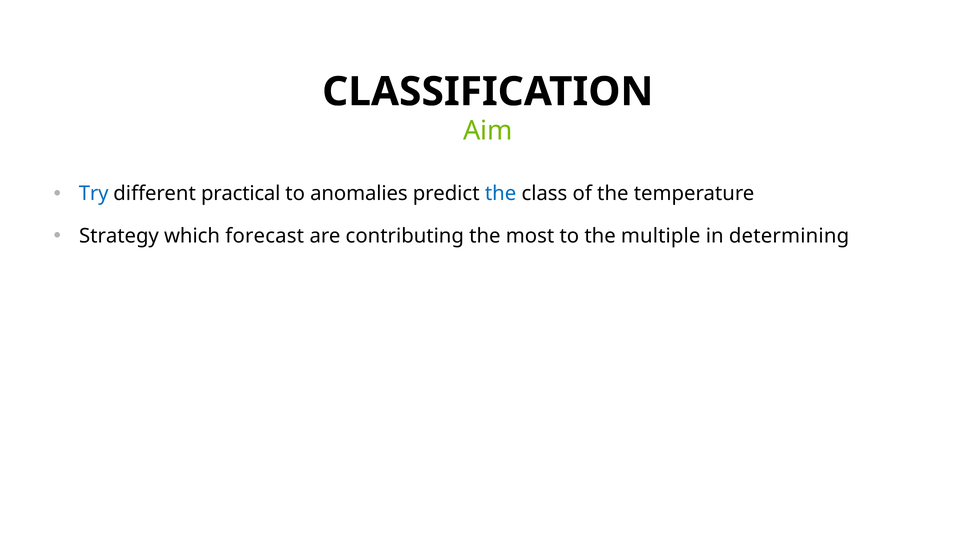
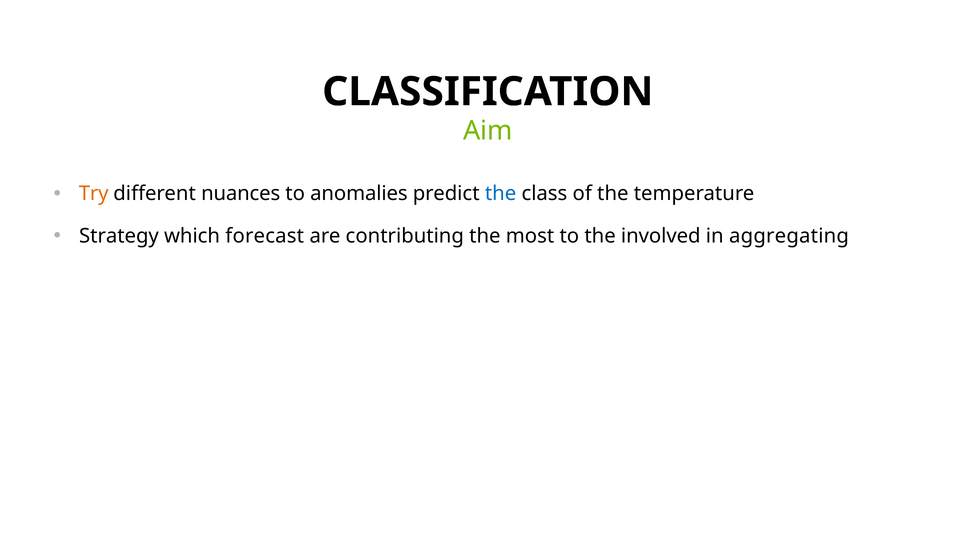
Try colour: blue -> orange (94, 194)
practical: practical -> nuances (241, 194)
multiple: multiple -> involved (661, 236)
determining: determining -> aggregating (789, 236)
